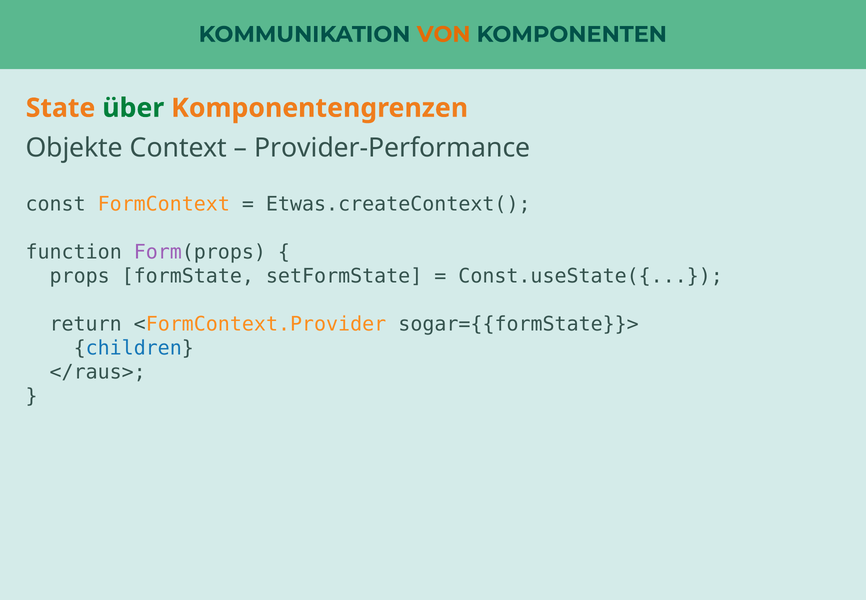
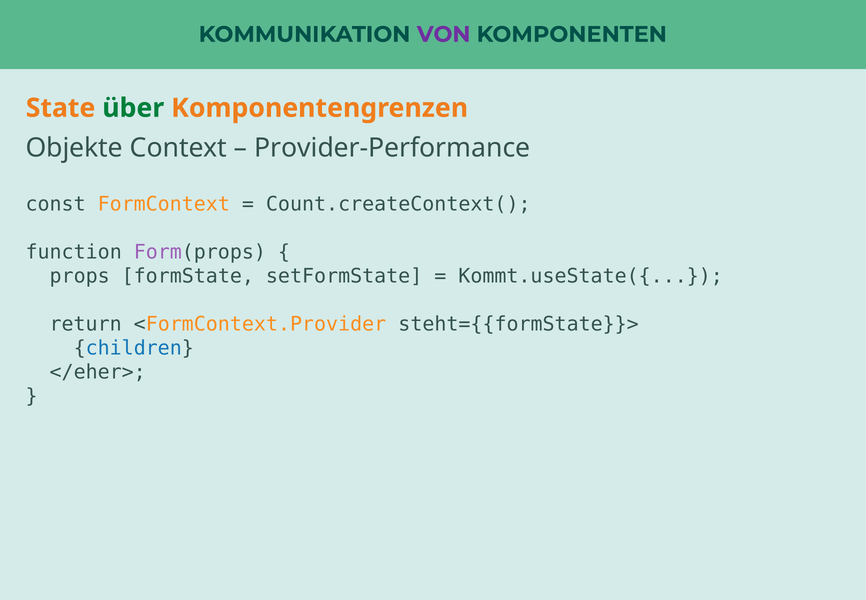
VON colour: orange -> purple (444, 34)
Etwas.createContext(: Etwas.createContext( -> Count.createContext( (398, 204)
Const.useState({: Const.useState({ -> Kommt.useState({ (591, 276)
sogar={{formState}}>: sogar={{formState}}> -> steht={{formState}}> (519, 324)
</raus>: </raus> -> </eher> (98, 372)
